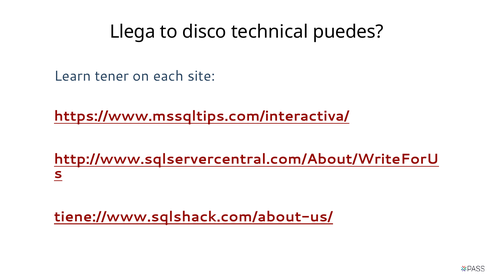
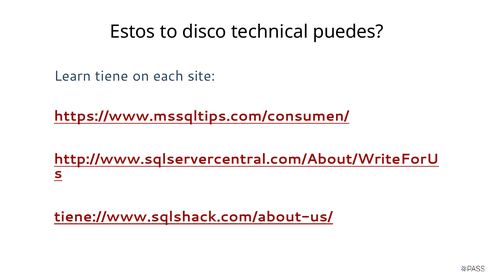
Llega: Llega -> Estos (133, 32)
tener: tener -> tiene (112, 76)
https://www.mssqltips.com/interactiva/: https://www.mssqltips.com/interactiva/ -> https://www.mssqltips.com/consumen/ (202, 116)
